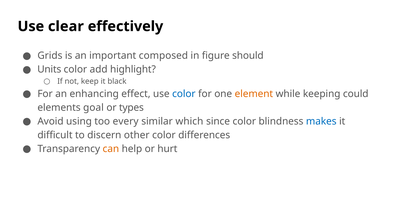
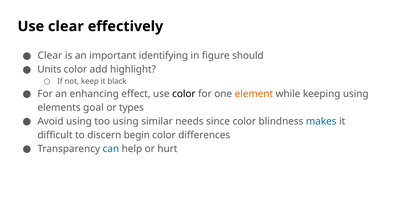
Grids: Grids -> Clear (50, 56)
composed: composed -> identifying (163, 56)
color colour: blue -> black (184, 94)
keeping could: could -> using (356, 94)
too every: every -> using (126, 121)
which: which -> needs (189, 121)
other: other -> begin (137, 135)
can colour: orange -> blue (111, 149)
